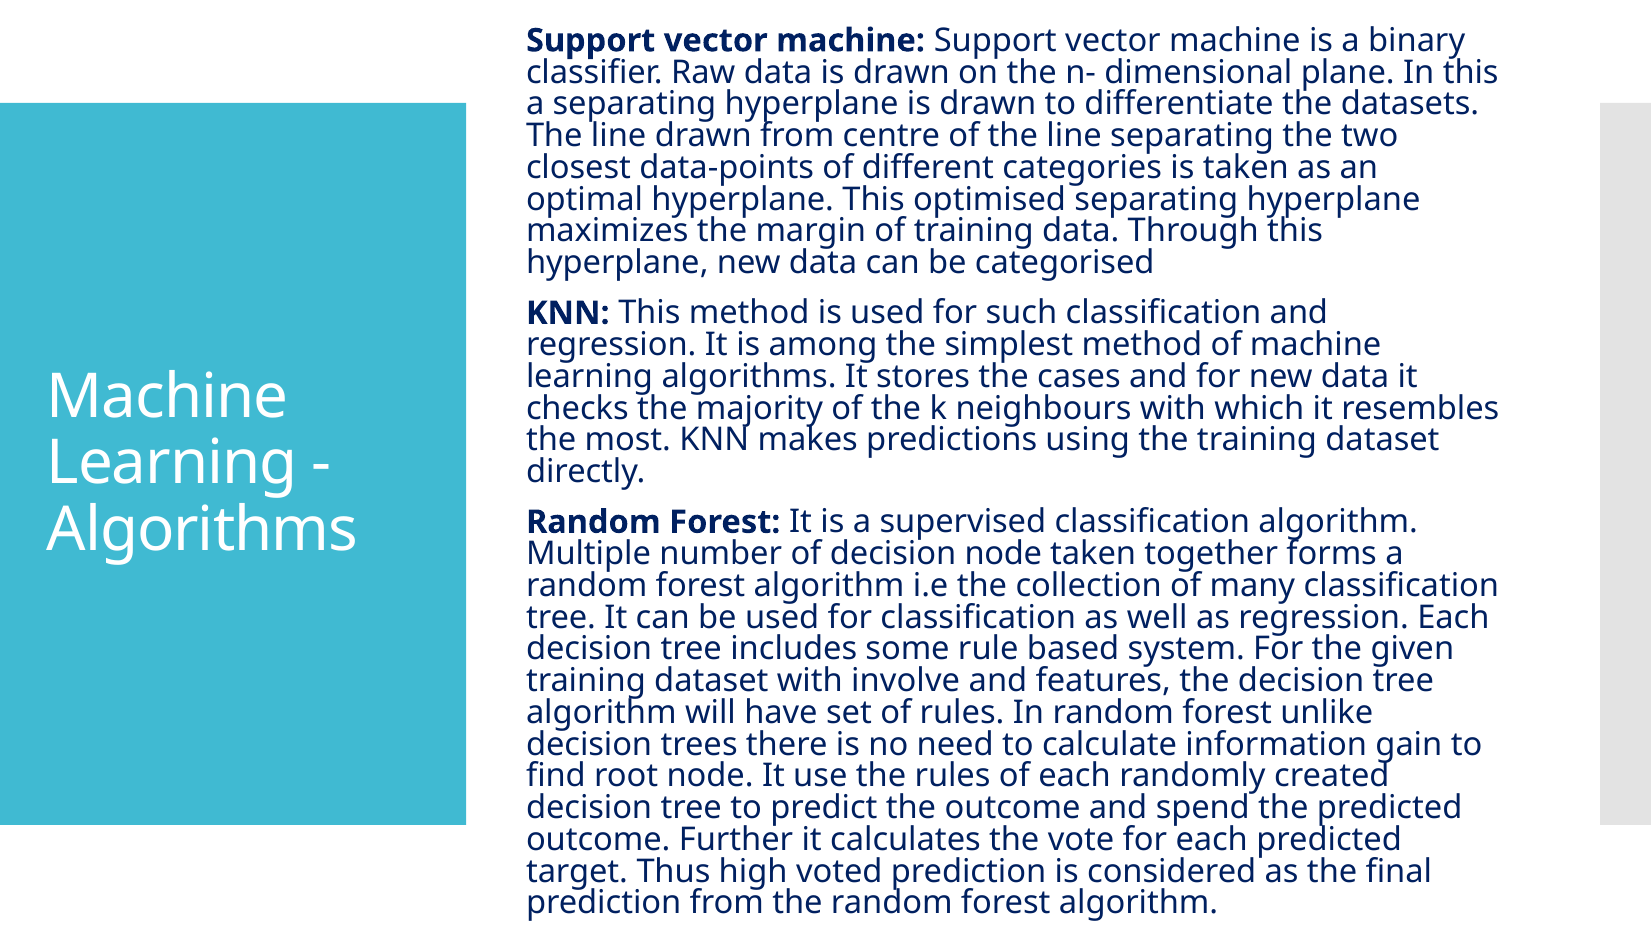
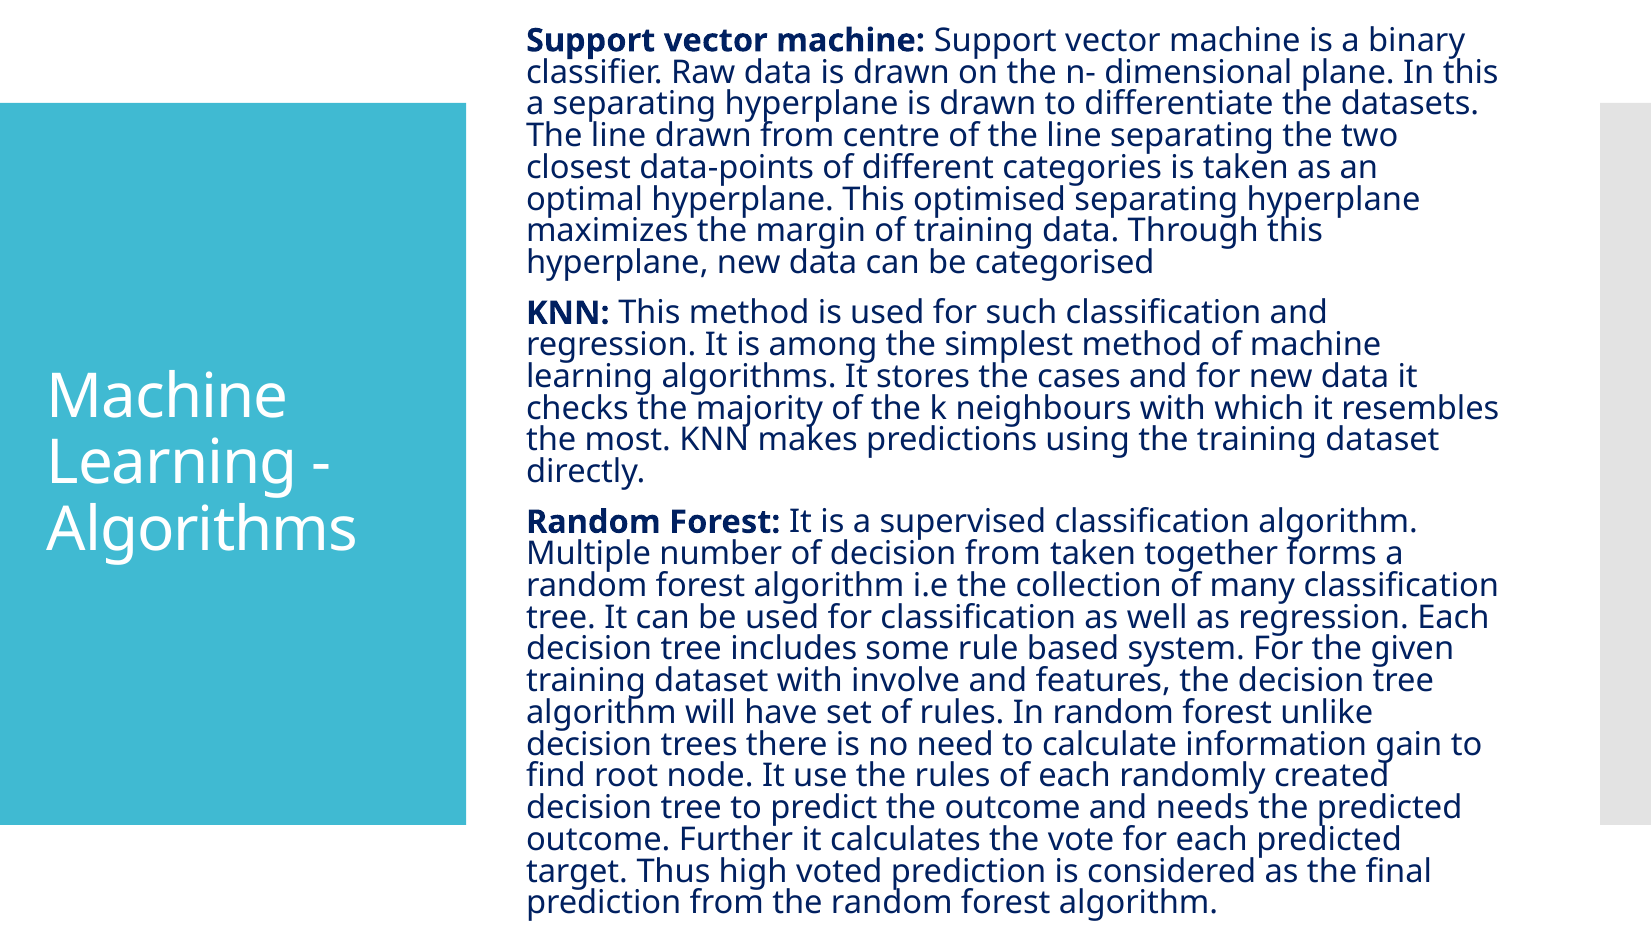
decision node: node -> from (1003, 554)
spend: spend -> needs (1203, 808)
